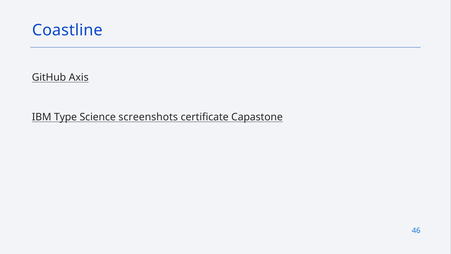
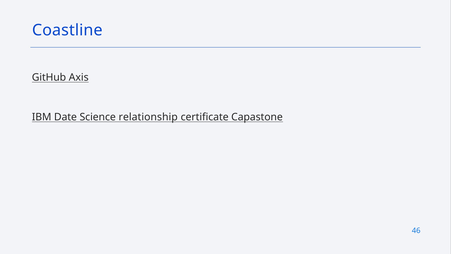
Type: Type -> Date (65, 117)
screenshots: screenshots -> relationship (148, 117)
